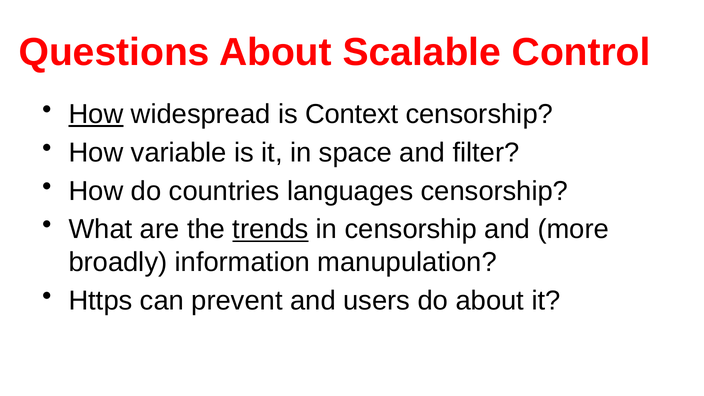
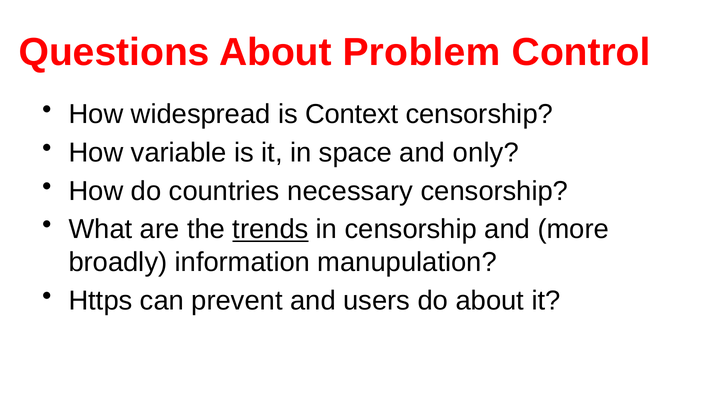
Scalable: Scalable -> Problem (422, 52)
How underline: present -> none (96, 114)
filter: filter -> only (486, 153)
languages: languages -> necessary (350, 191)
